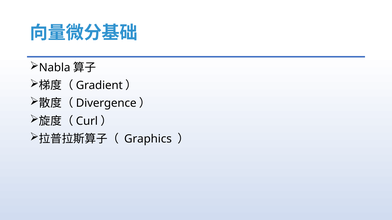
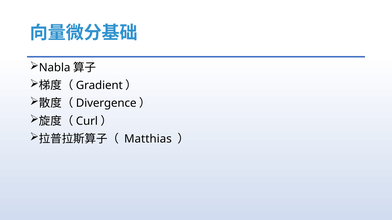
Graphics: Graphics -> Matthias (148, 139)
